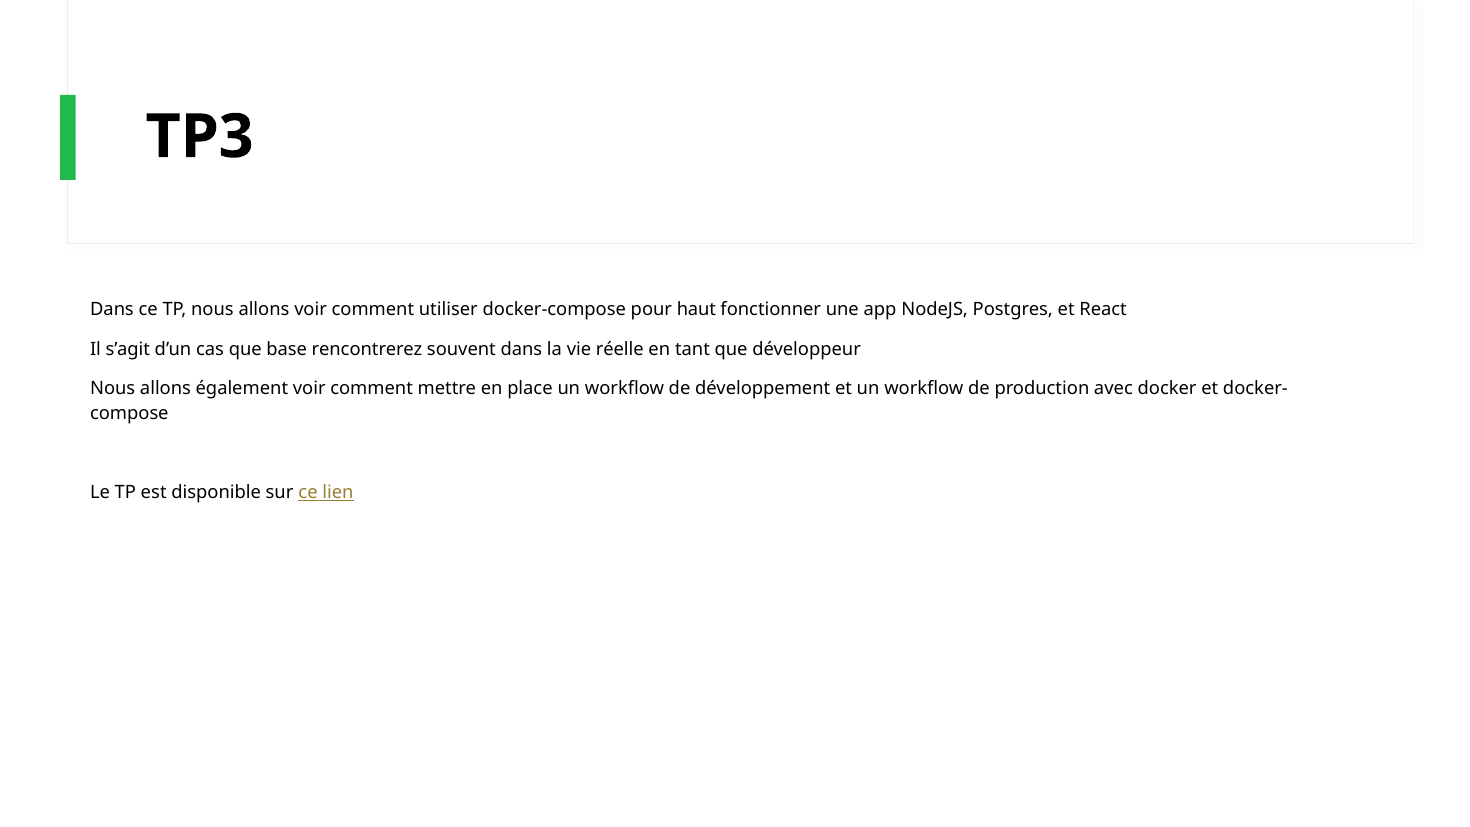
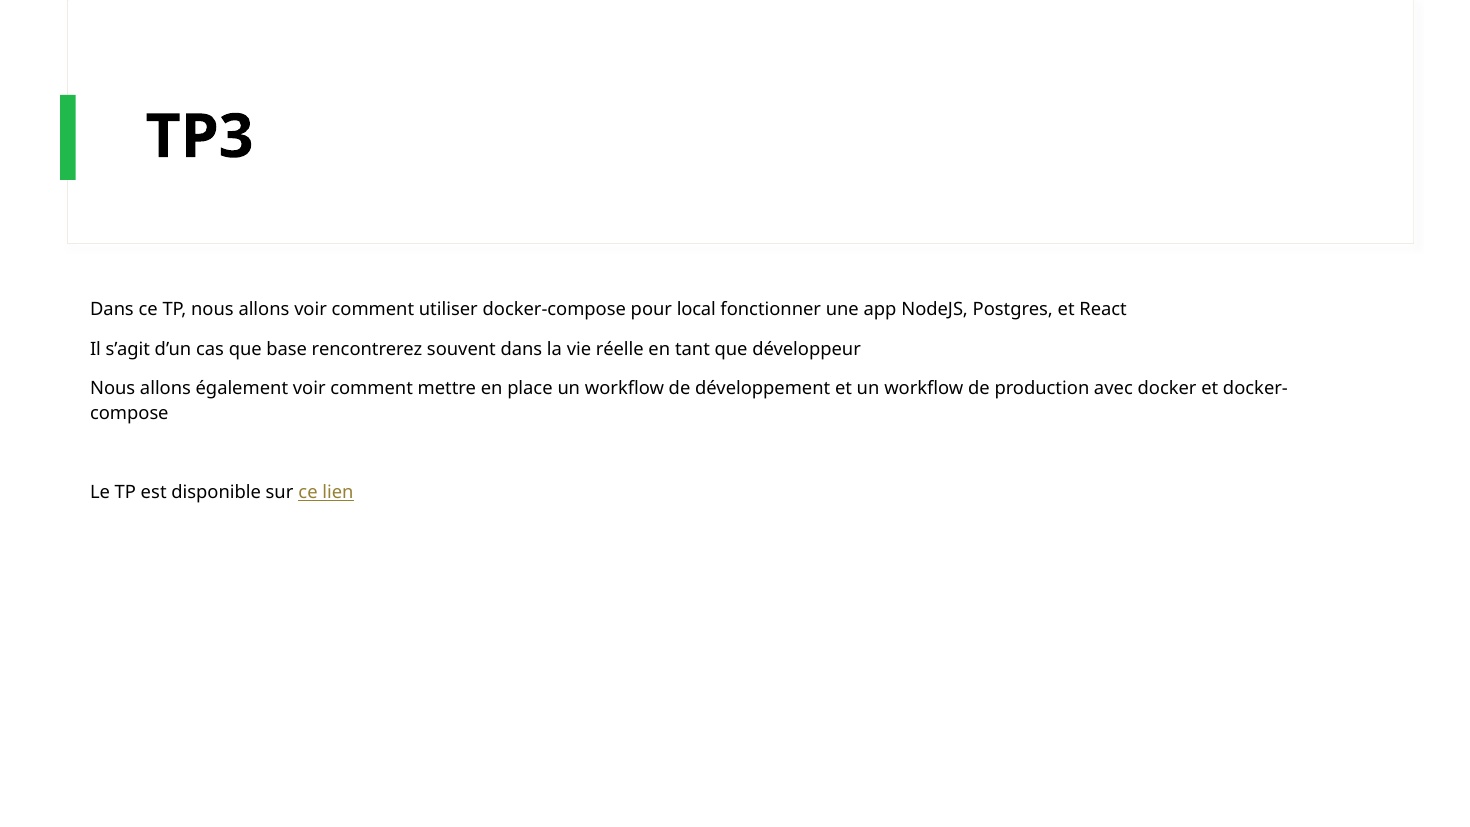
haut: haut -> local (696, 310)
